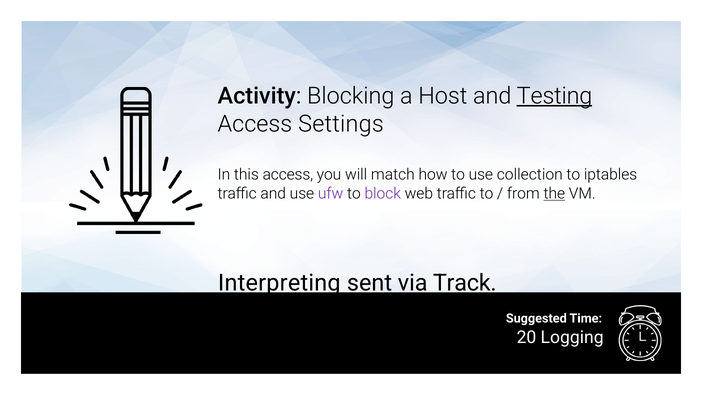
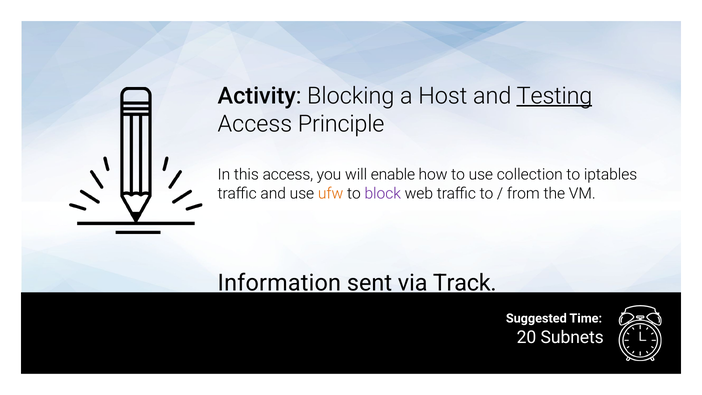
Settings: Settings -> Principle (341, 124)
match: match -> enable (393, 175)
ufw colour: purple -> orange (331, 193)
the underline: present -> none (554, 193)
Interpreting: Interpreting -> Information (279, 283)
Logging: Logging -> Subnets (572, 338)
